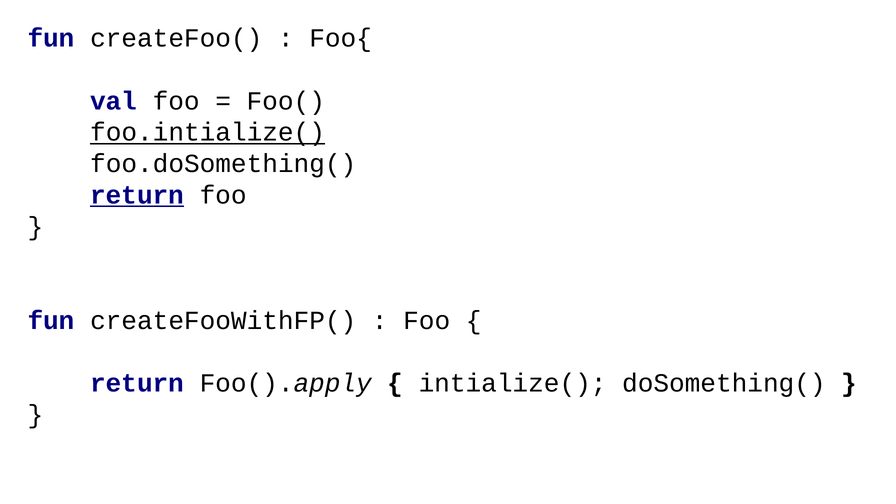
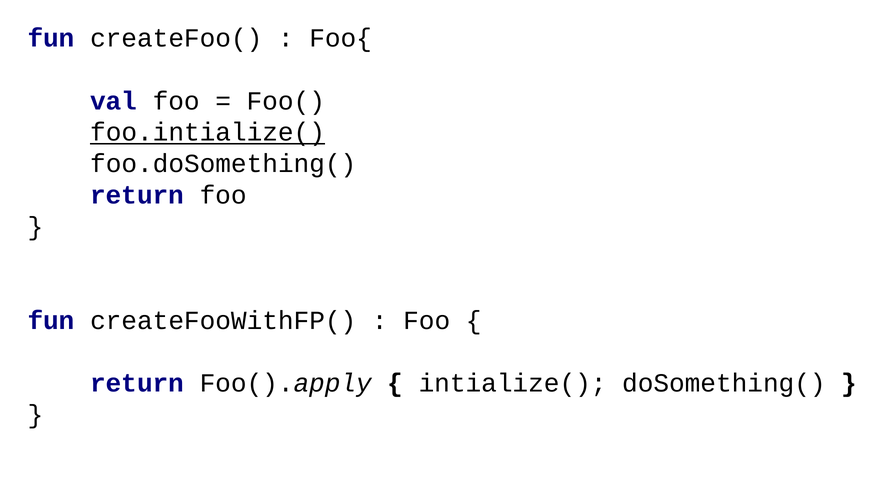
return underline: present -> none (137, 195)
